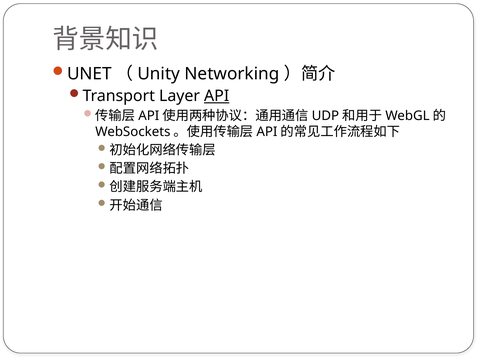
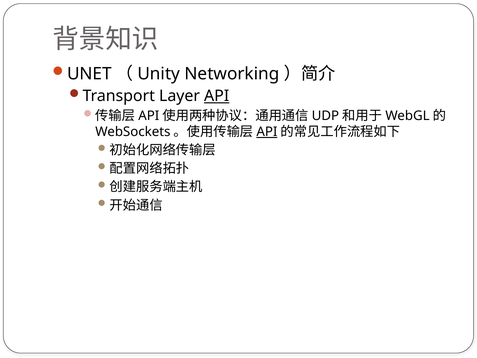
API underline: none -> present (267, 132)
